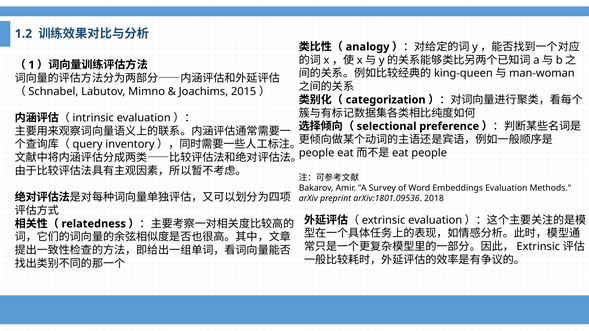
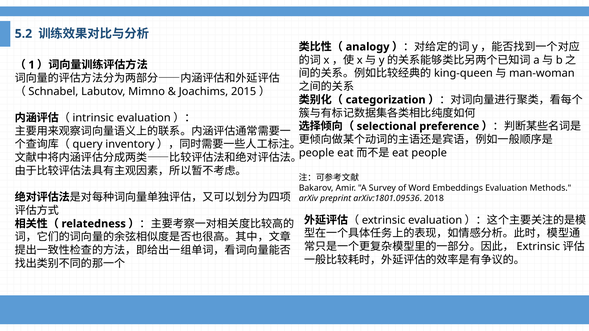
1.2: 1.2 -> 5.2 (23, 34)
